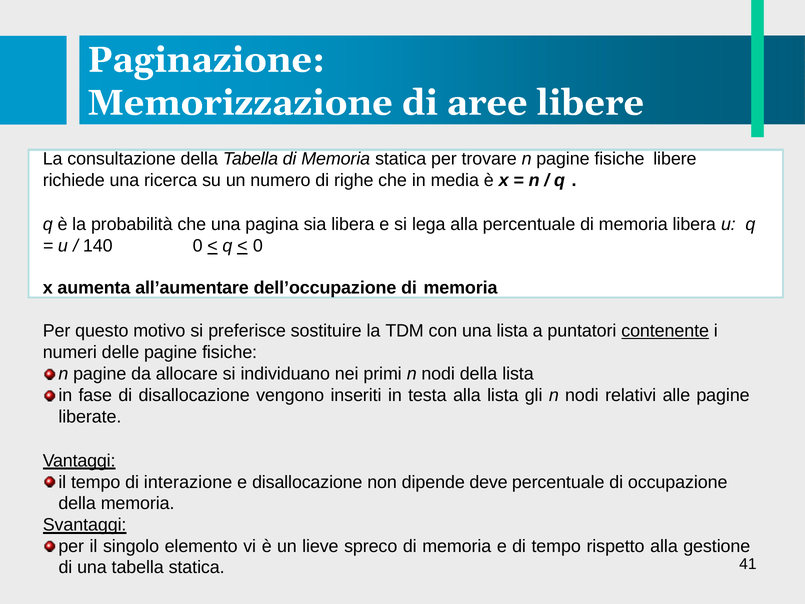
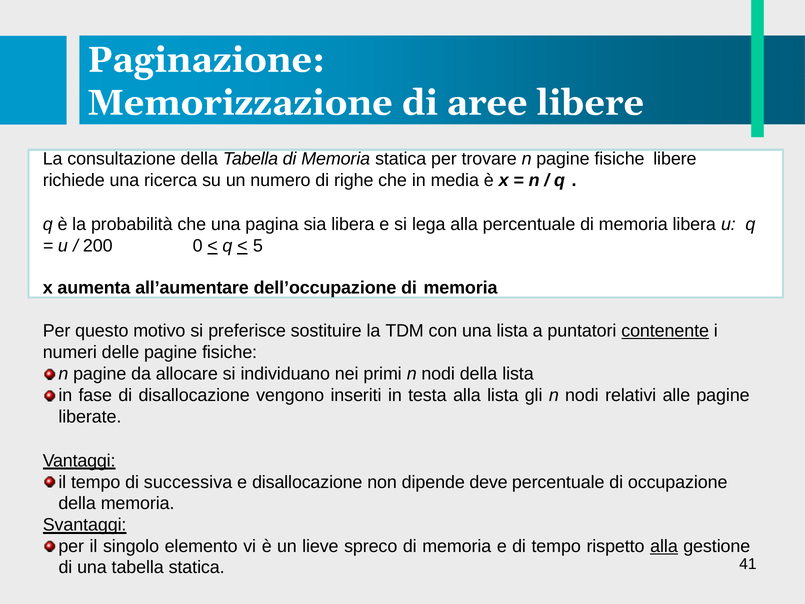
140: 140 -> 200 (98, 246)
0: 0 -> 5 (258, 246)
interazione: interazione -> successiva (188, 482)
alla underline: none -> present (664, 546)
